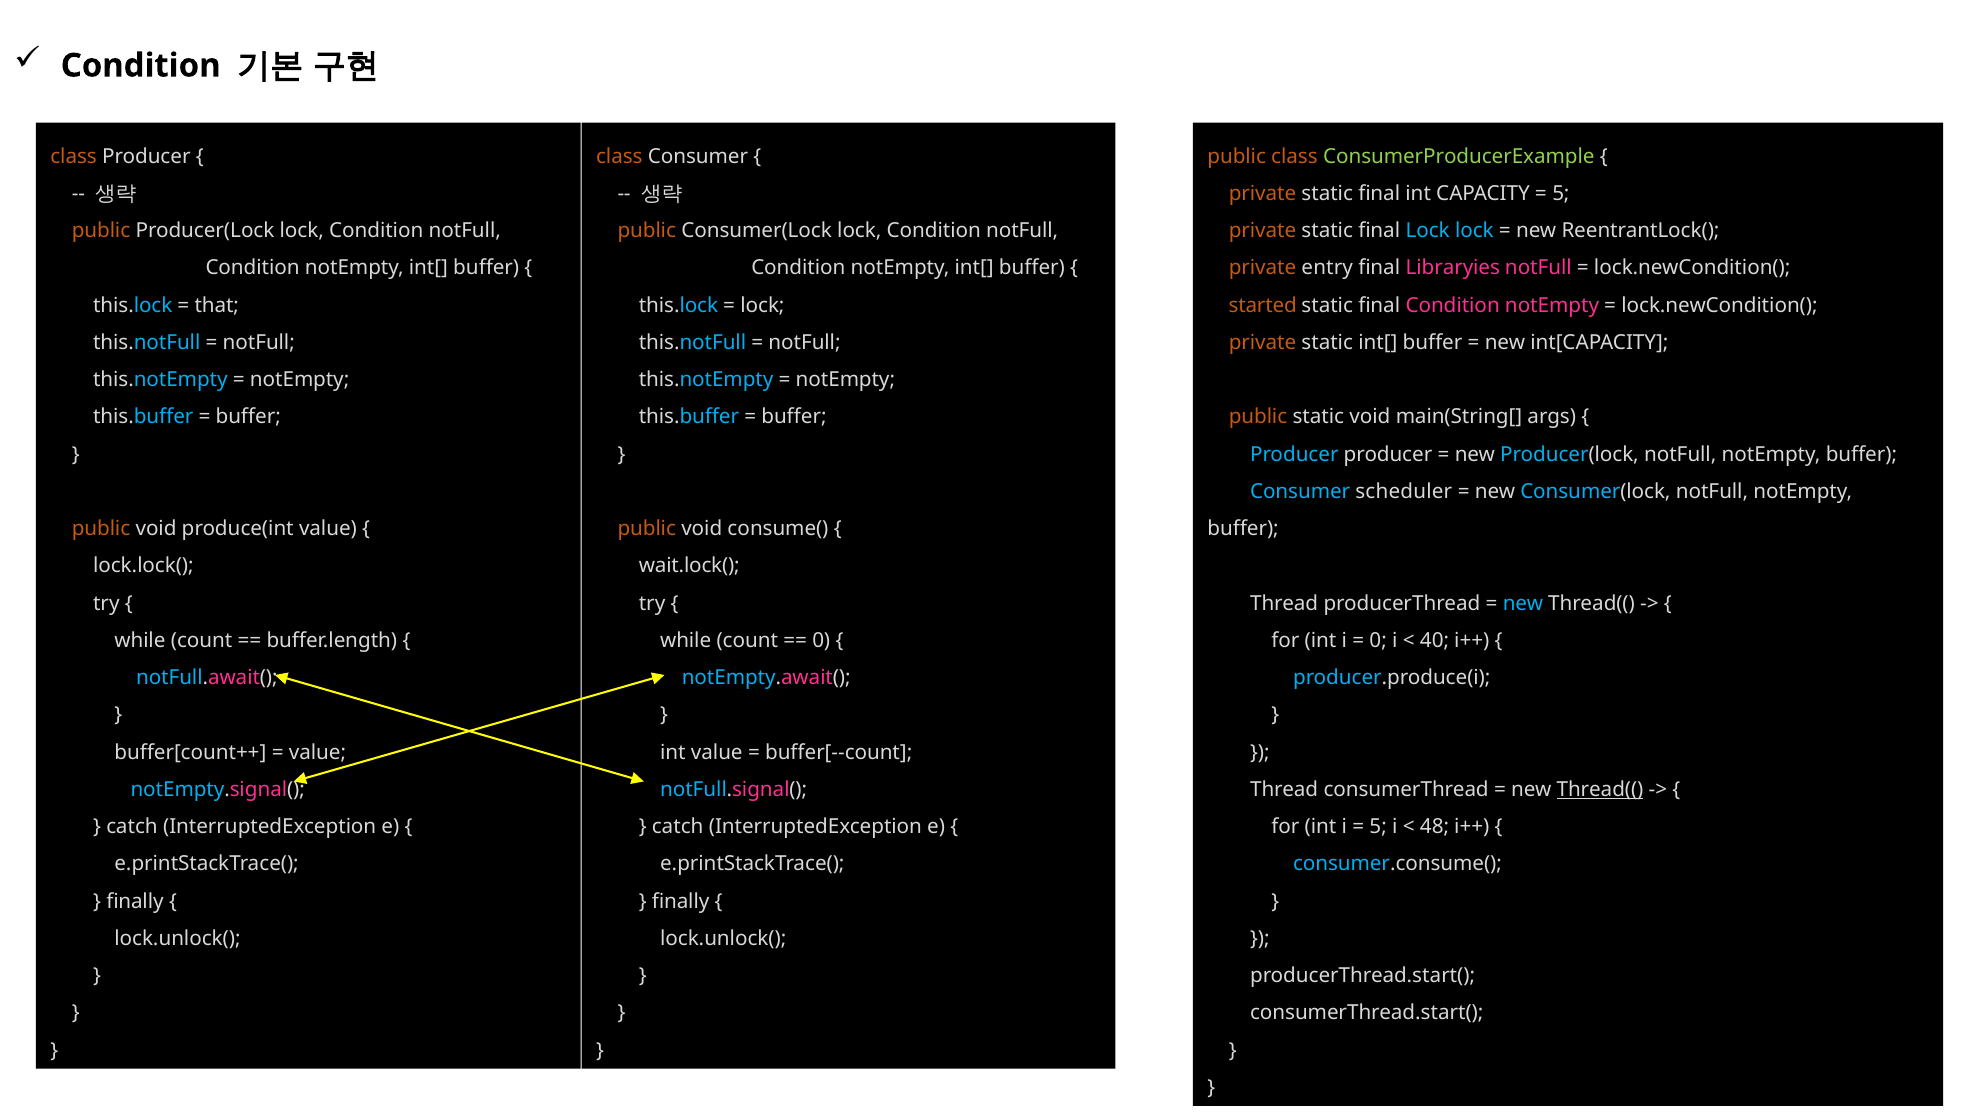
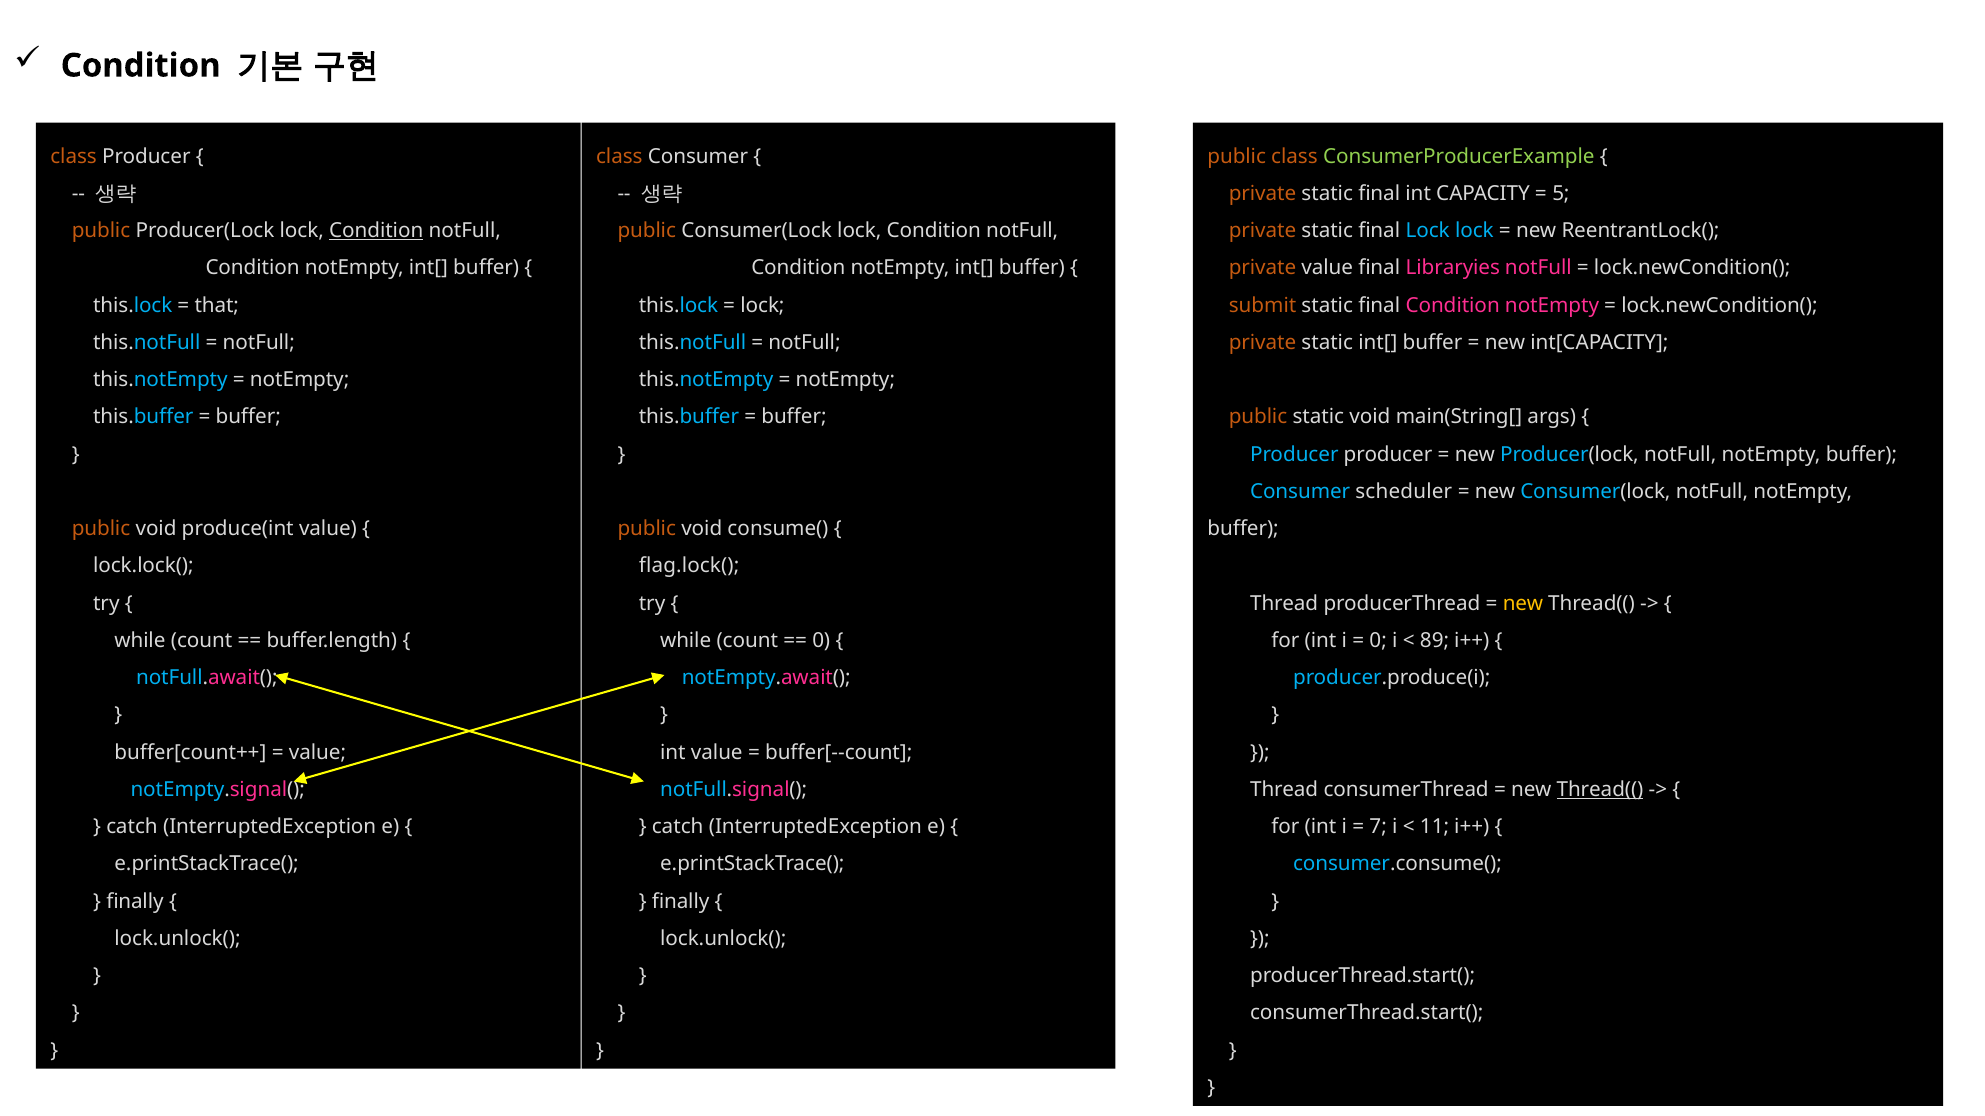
Condition underline: none -> present (376, 231)
private entry: entry -> value (1327, 268)
started: started -> submit (1263, 305)
wait.lock(: wait.lock( -> flag.lock( (689, 566)
new colour: light blue -> yellow (1523, 604)
40: 40 -> 89 (1435, 641)
5: 5 -> 7 (1378, 827)
48: 48 -> 11 (1435, 827)
